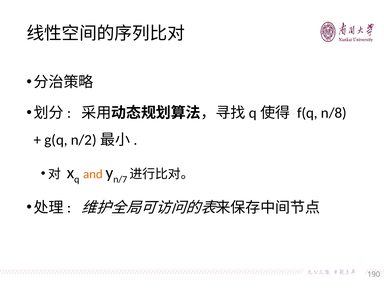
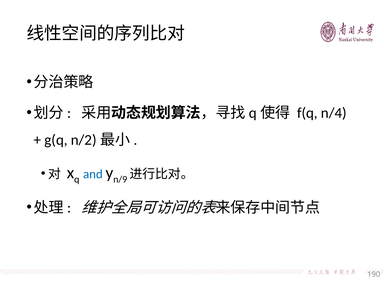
n/8: n/8 -> n/4 (334, 113)
and colour: orange -> blue (93, 174)
n/7: n/7 -> n/9 (120, 179)
